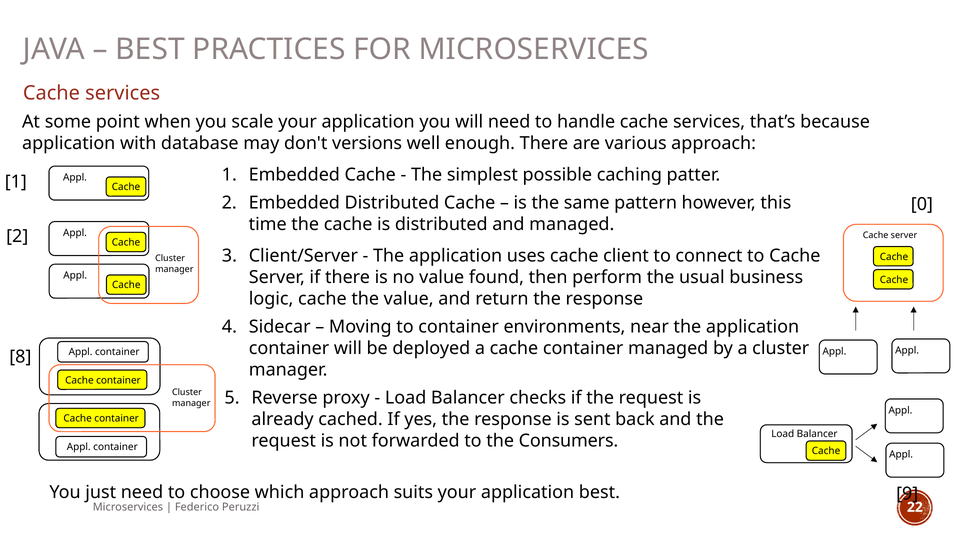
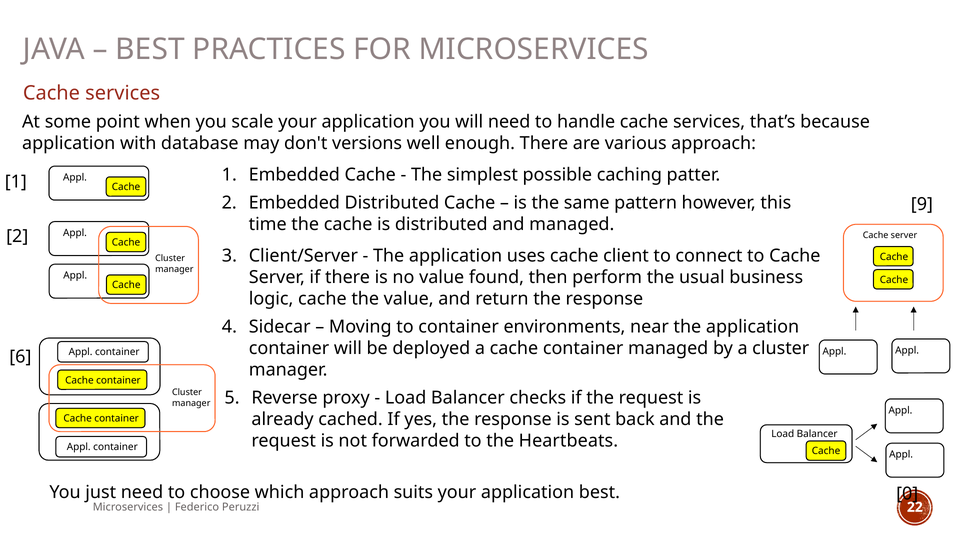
0: 0 -> 9 (922, 204)
8: 8 -> 6 (20, 357)
Consumers: Consumers -> Heartbeats (568, 441)
9: 9 -> 0 (907, 494)
